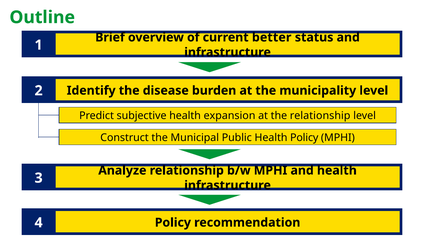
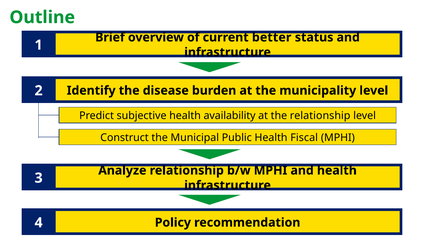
expansion: expansion -> availability (230, 116)
Health Policy: Policy -> Fiscal (304, 137)
